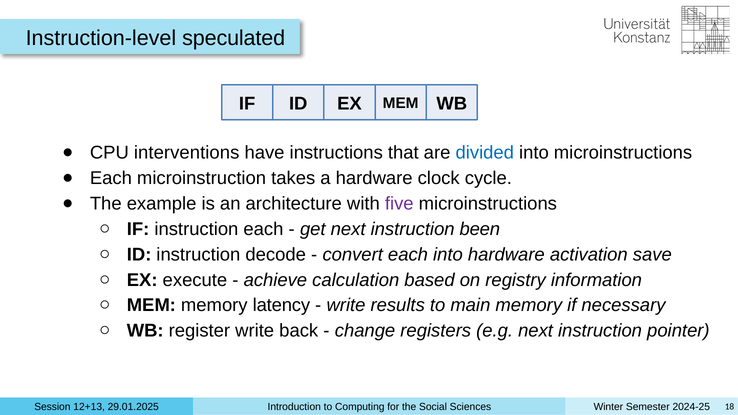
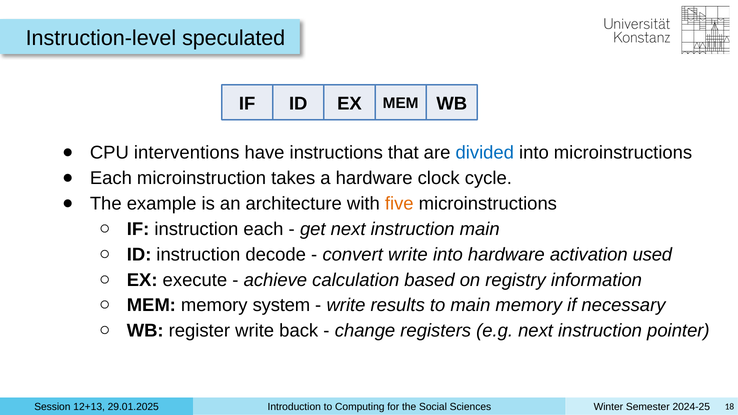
five colour: purple -> orange (399, 204)
instruction been: been -> main (480, 229)
convert each: each -> write (408, 255)
save: save -> used (652, 255)
latency: latency -> system (281, 305)
